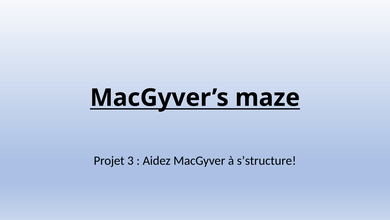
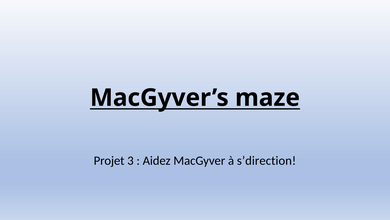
s’structure: s’structure -> s’direction (266, 160)
